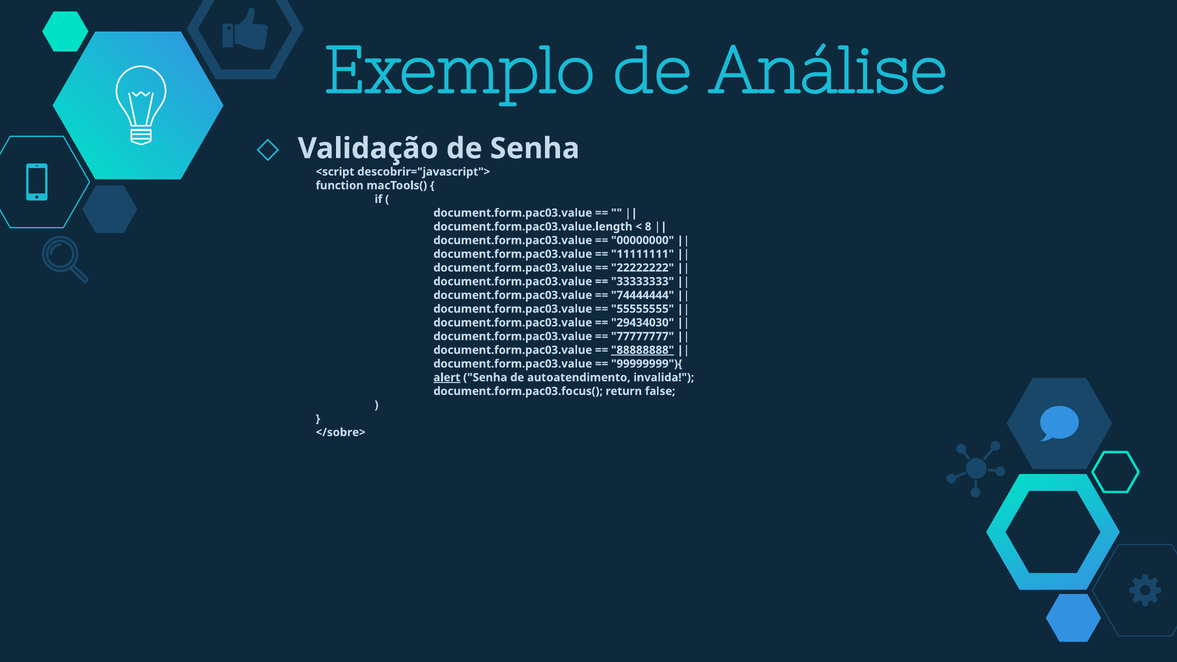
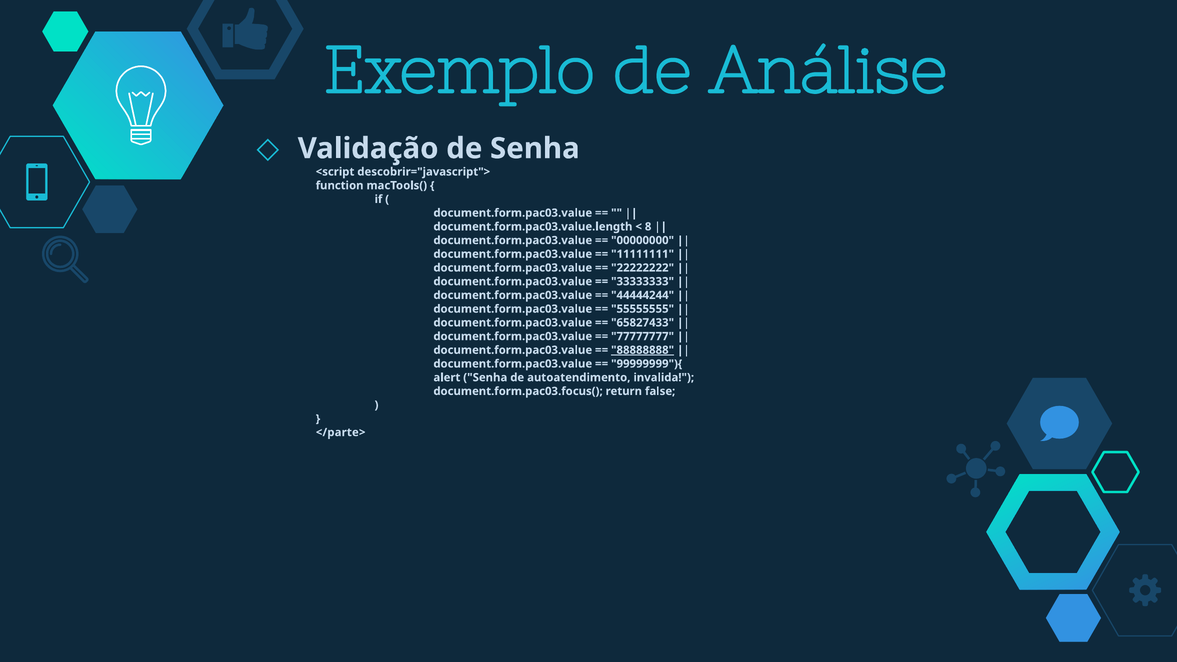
74444444: 74444444 -> 44444244 (643, 295)
29434030: 29434030 -> 65827433 (643, 323)
alert underline: present -> none (447, 378)
</sobre>: </sobre> -> </parte> (341, 432)
